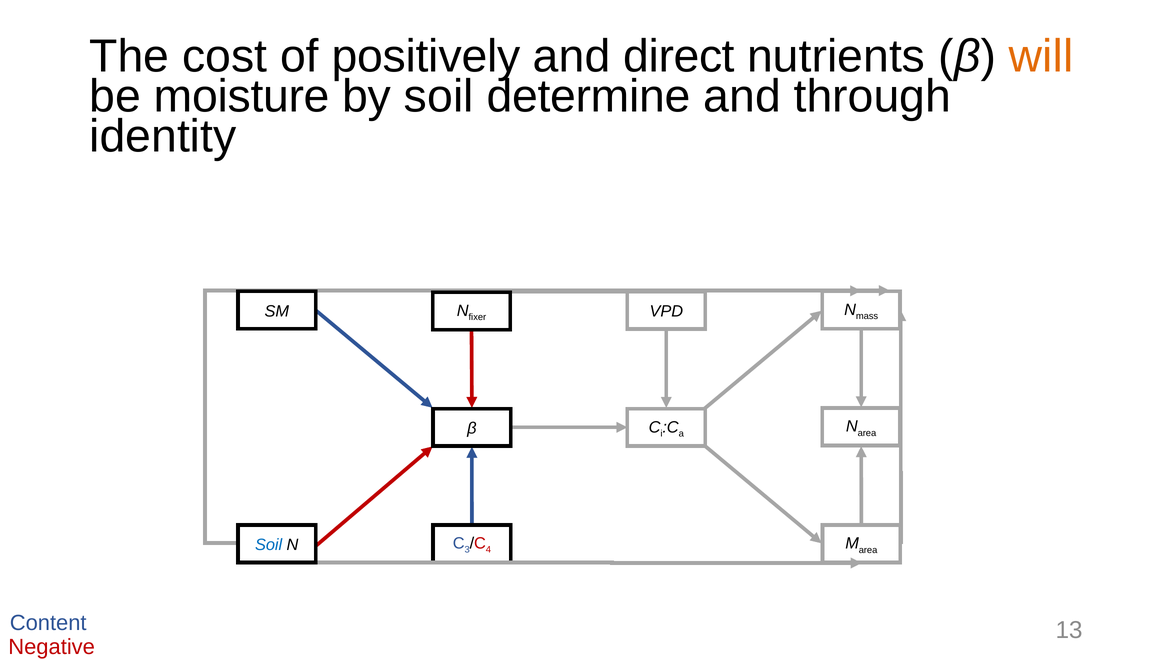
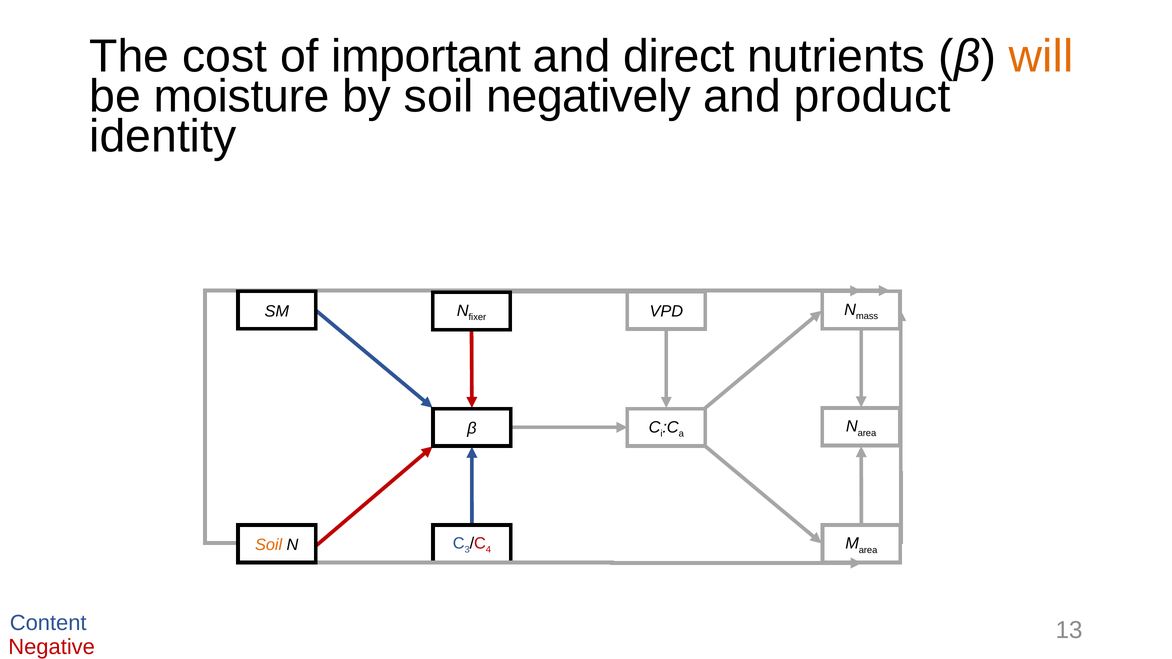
positively: positively -> important (426, 56)
determine: determine -> negatively (589, 96)
through: through -> product (872, 96)
Soil colour: blue -> orange (269, 545)
